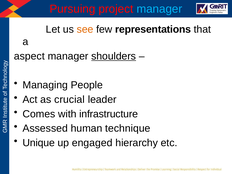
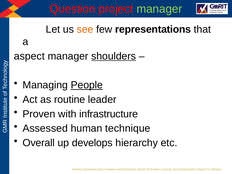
Pursuing: Pursuing -> Question (72, 9)
manager colour: light blue -> light green (159, 9)
People underline: none -> present (87, 85)
crucial: crucial -> routine (70, 100)
Comes: Comes -> Proven (39, 114)
Unique: Unique -> Overall (39, 143)
engaged: engaged -> develops (92, 143)
